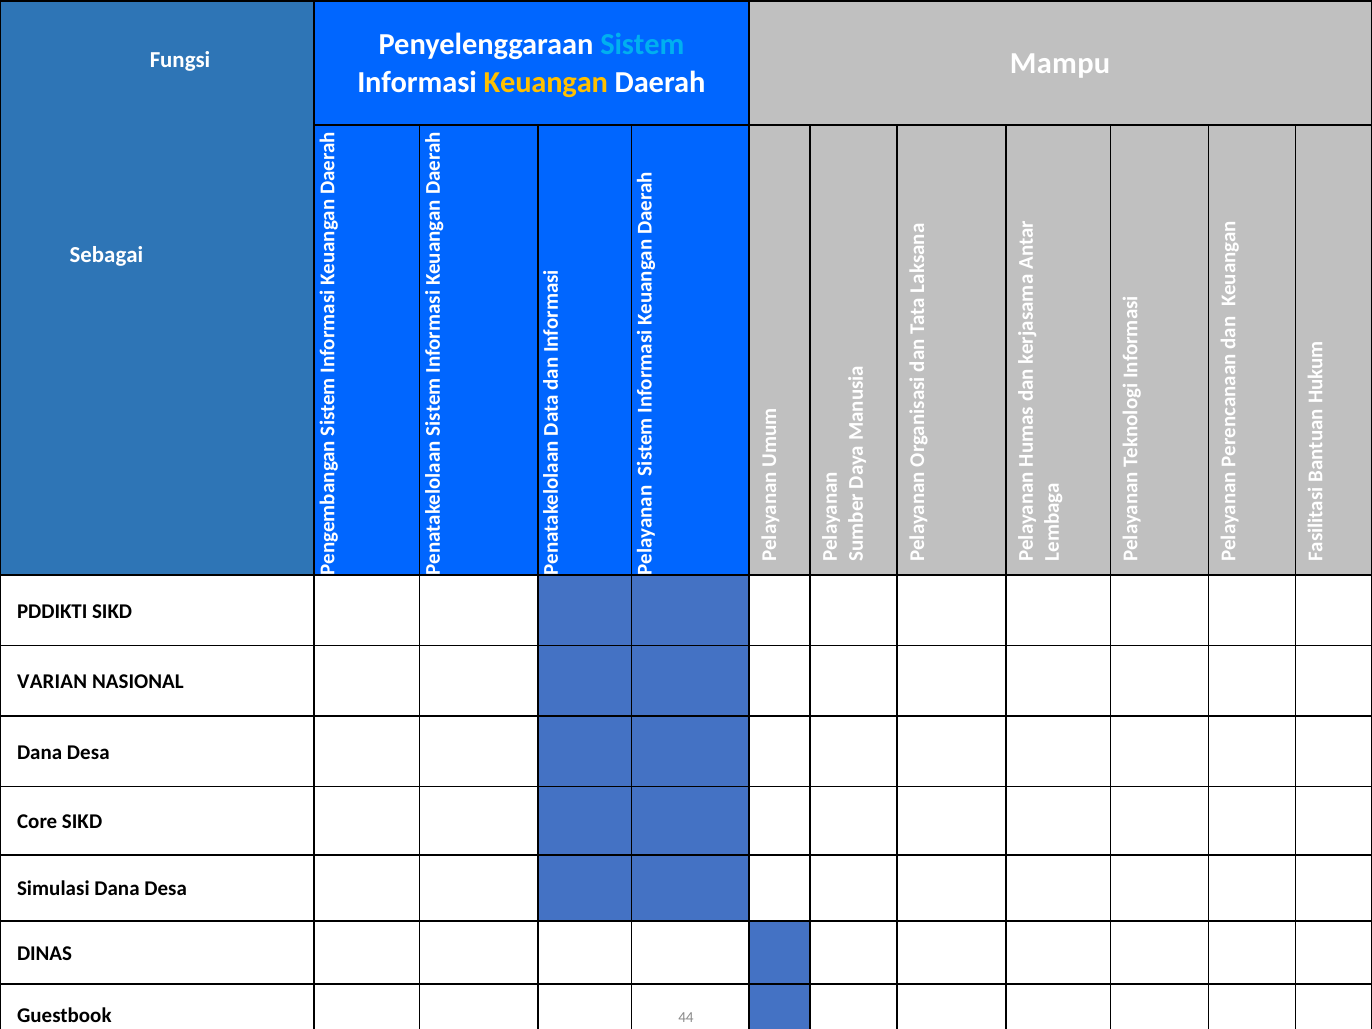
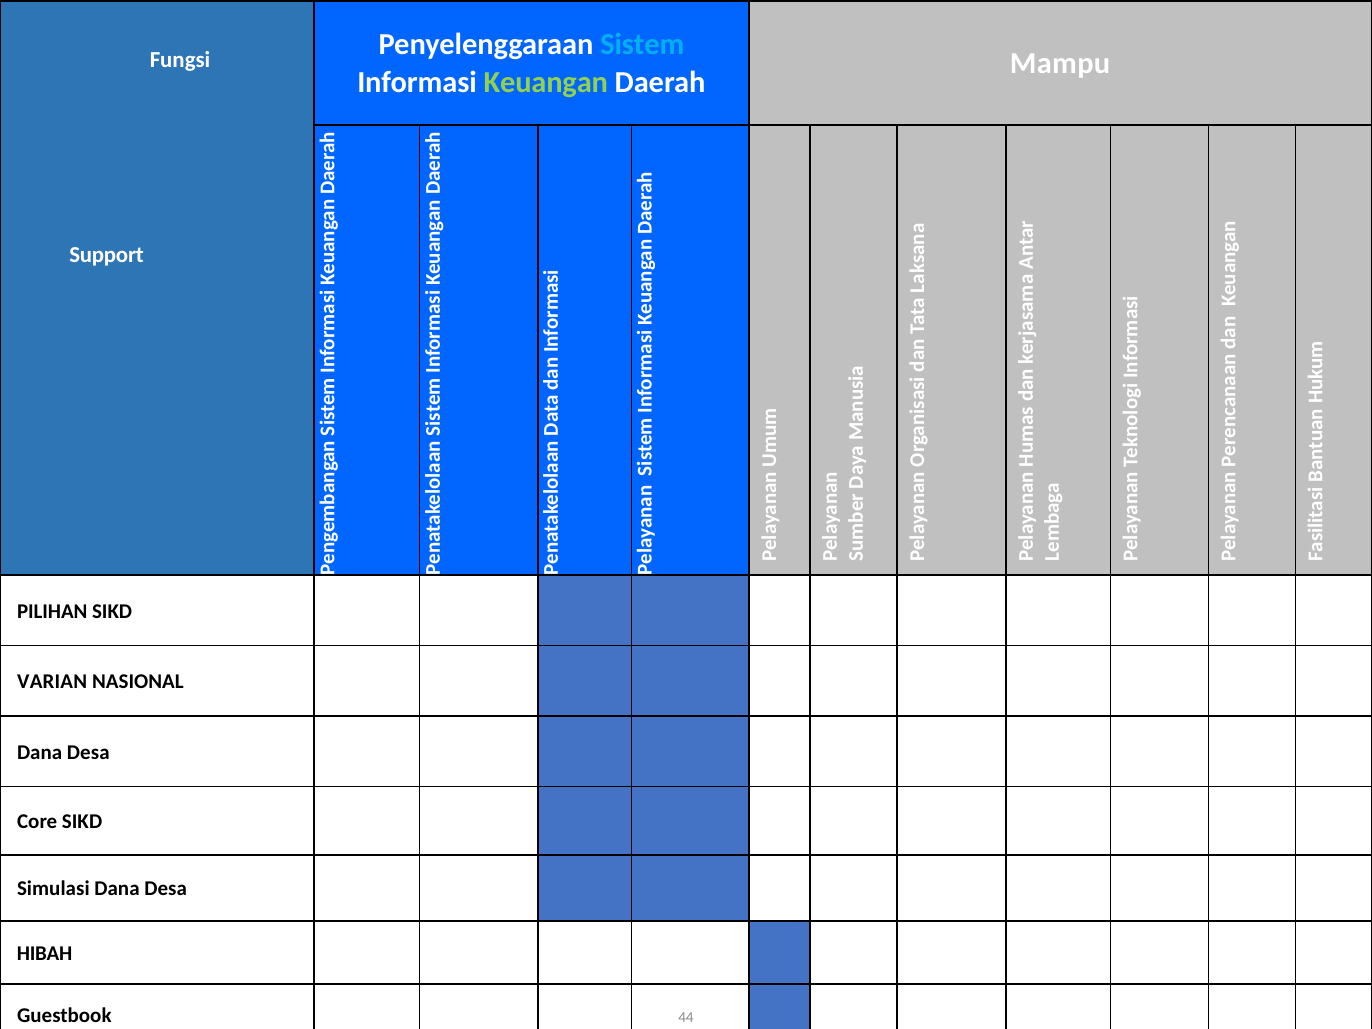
Keuangan colour: yellow -> light green (546, 82)
Sebagai: Sebagai -> Support (107, 255)
PDDIKTI: PDDIKTI -> PILIHAN (52, 611)
DINAS: DINAS -> HIBAH (45, 954)
